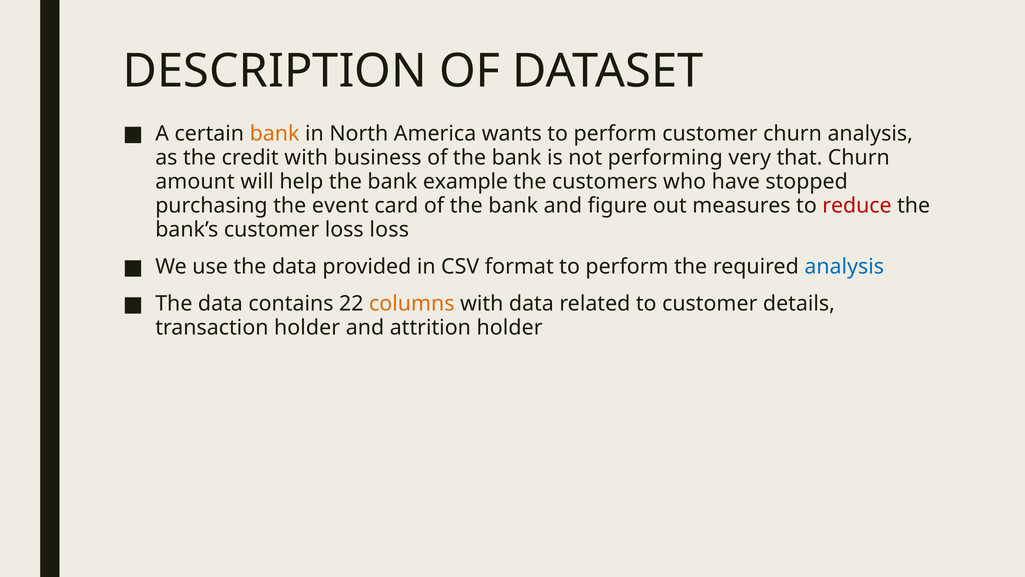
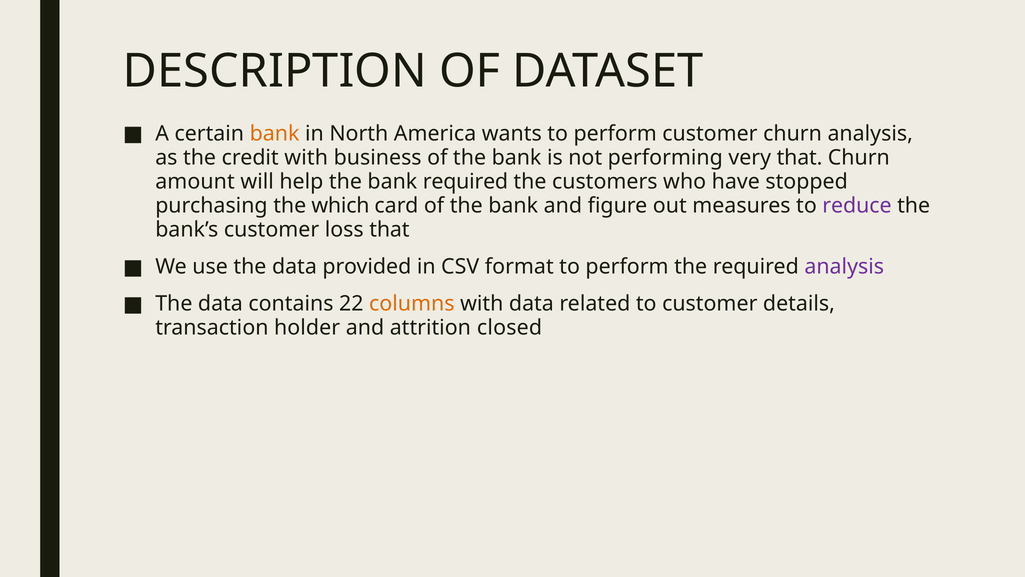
bank example: example -> required (465, 182)
event: event -> which (340, 206)
reduce colour: red -> purple (857, 206)
loss loss: loss -> that (389, 230)
analysis colour: blue -> purple (844, 267)
attrition holder: holder -> closed (510, 328)
